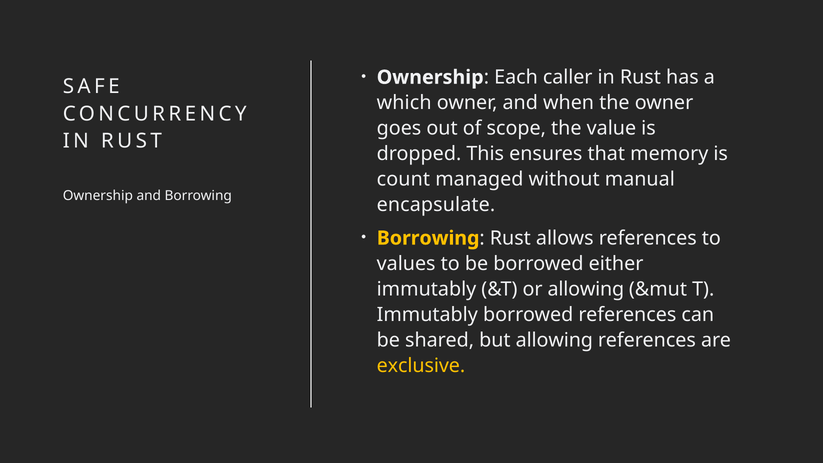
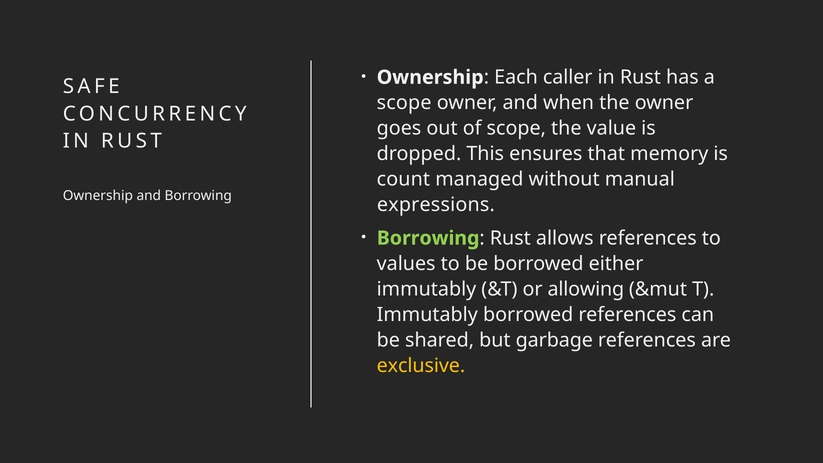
which: which -> scope (404, 103)
encapsulate: encapsulate -> expressions (436, 205)
Borrowing colour: yellow -> light green (428, 238)
but allowing: allowing -> garbage (554, 340)
